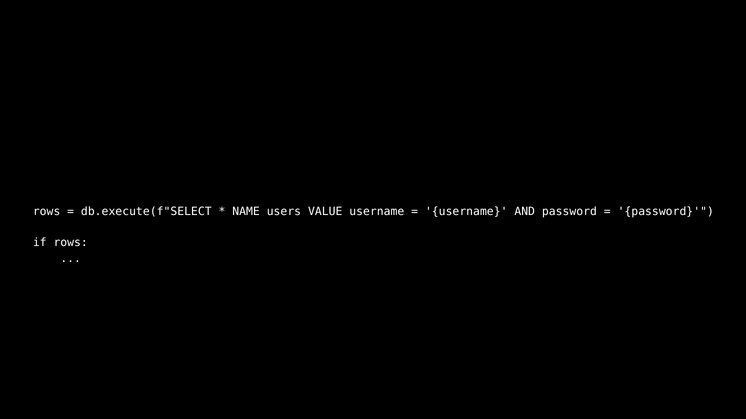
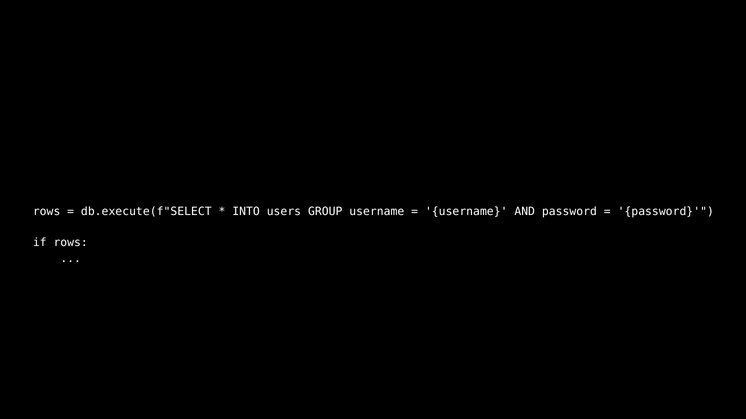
NAME: NAME -> INTO (246, 212)
VALUE: VALUE -> GROUP (325, 212)
